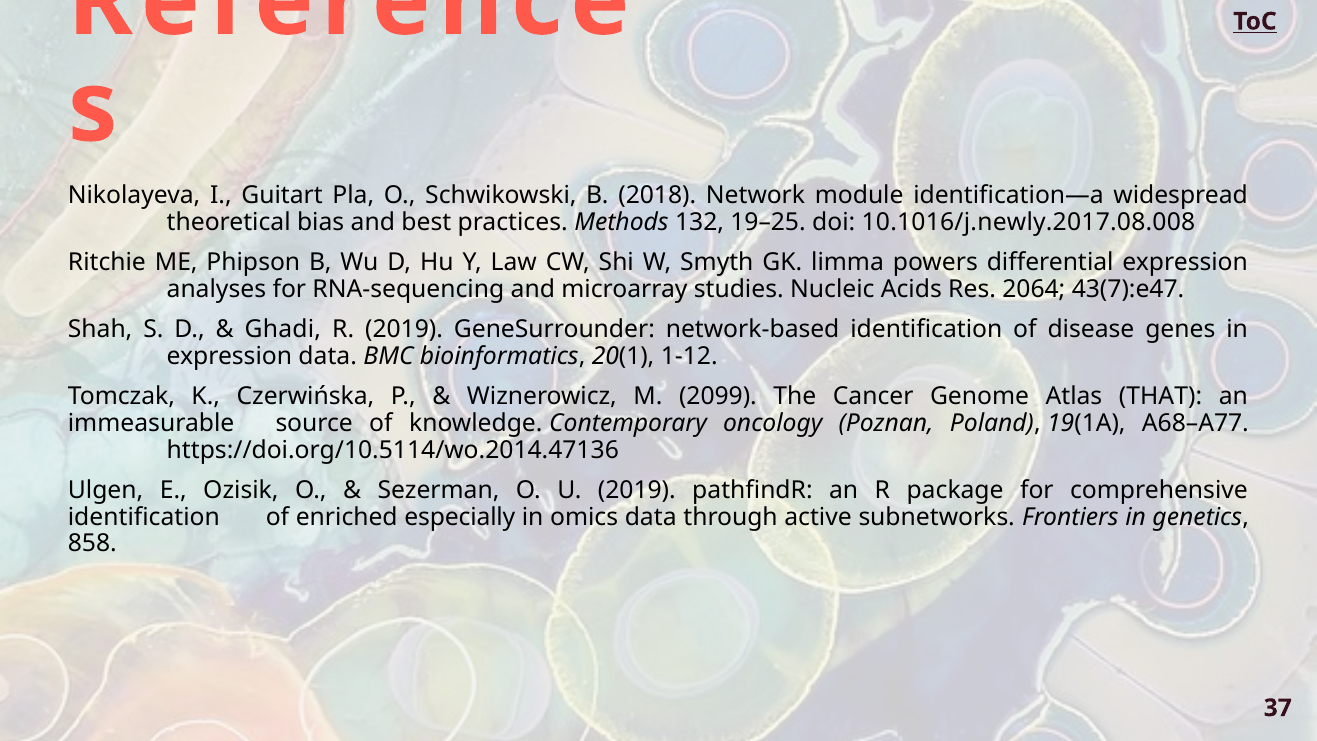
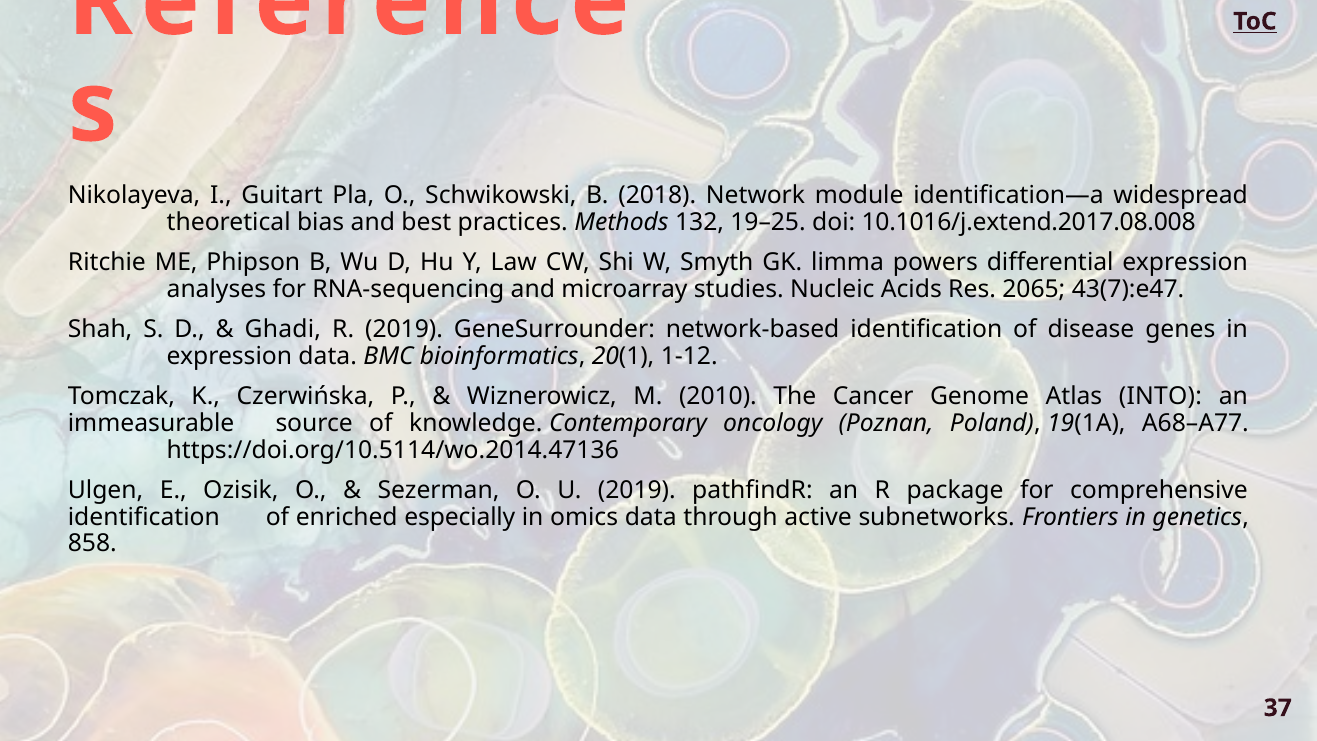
10.1016/j.newly.2017.08.008: 10.1016/j.newly.2017.08.008 -> 10.1016/j.extend.2017.08.008 (1029, 222)
2064: 2064 -> 2065 (1034, 289)
2099: 2099 -> 2010 (718, 396)
THAT: THAT -> INTO (1160, 396)
